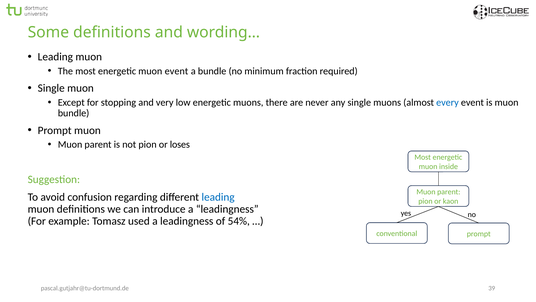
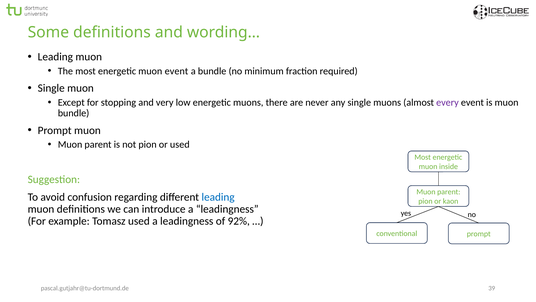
every colour: blue -> purple (447, 102)
or loses: loses -> used (180, 144)
54%: 54% -> 92% (239, 221)
